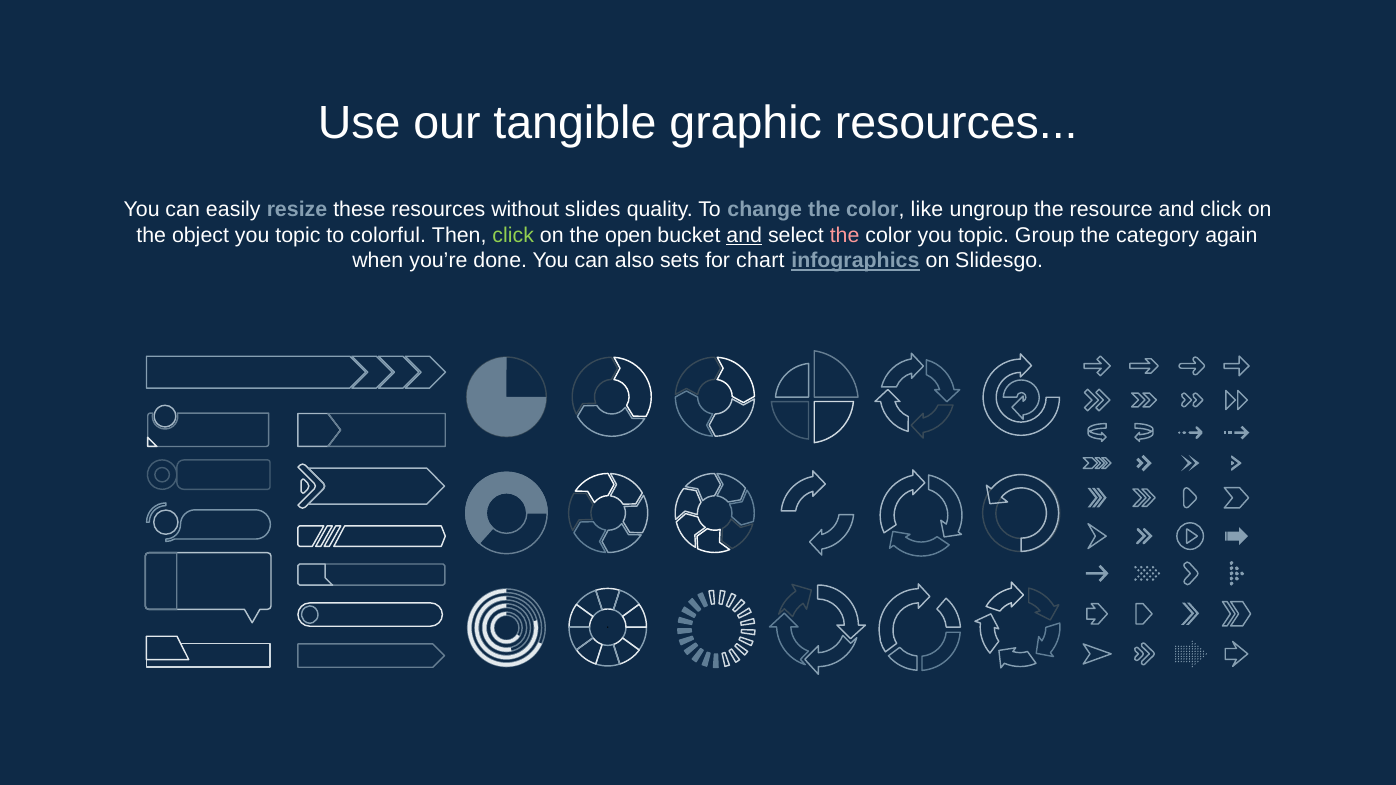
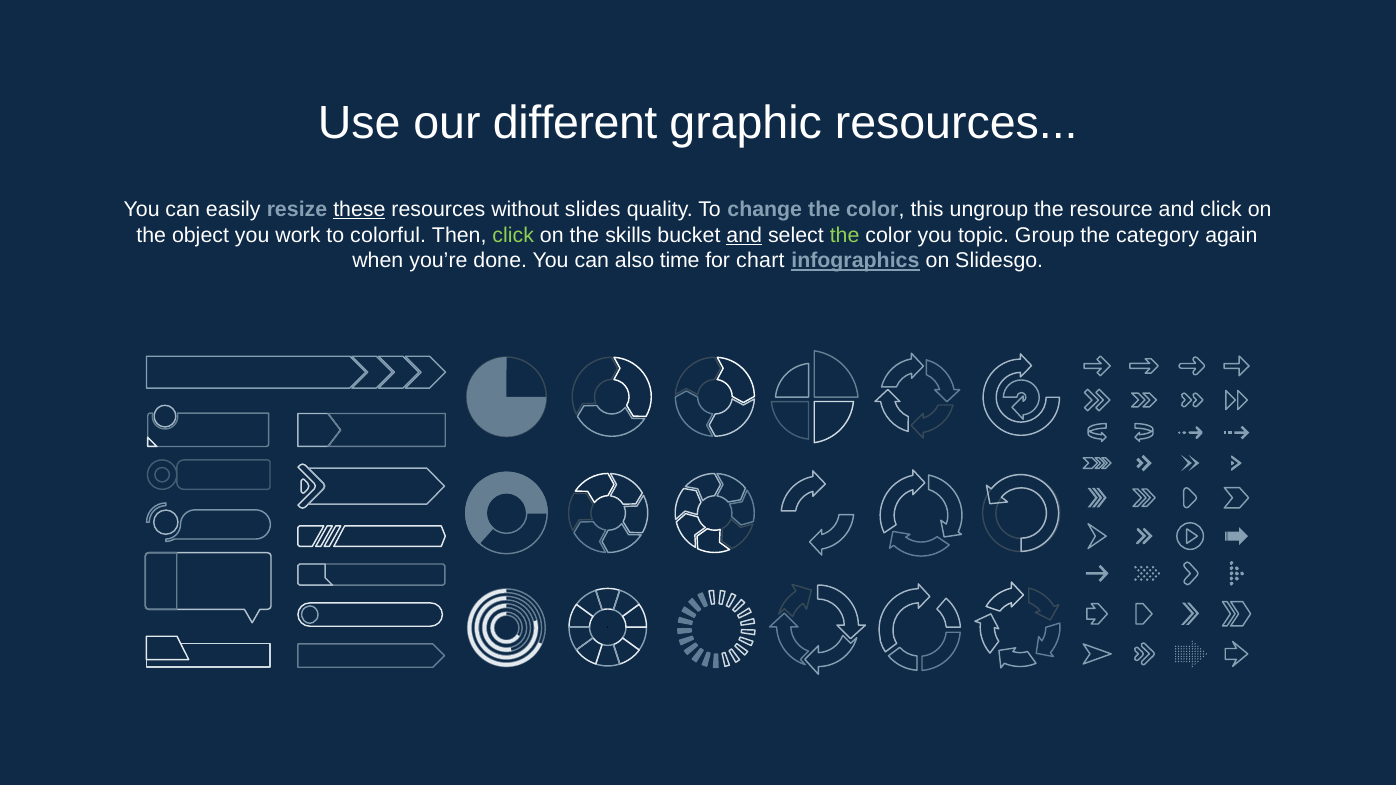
tangible: tangible -> different (575, 123)
these underline: none -> present (359, 210)
like: like -> this (927, 210)
object you topic: topic -> work (298, 235)
open: open -> skills (628, 235)
the colour: pink -> light green (845, 235)
sets: sets -> time (680, 261)
